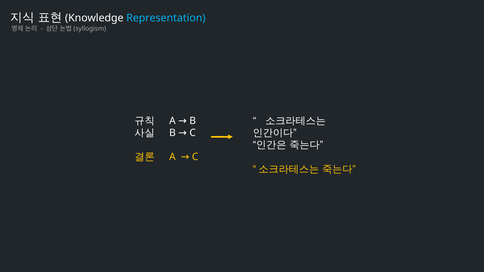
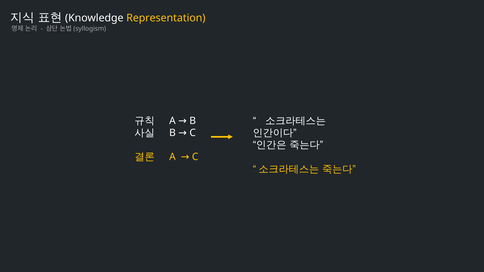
Representation colour: light blue -> yellow (166, 18)
